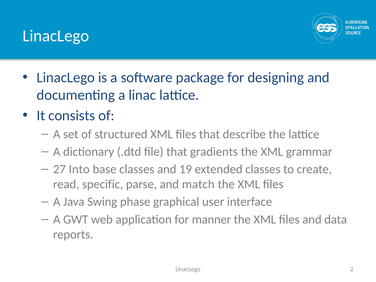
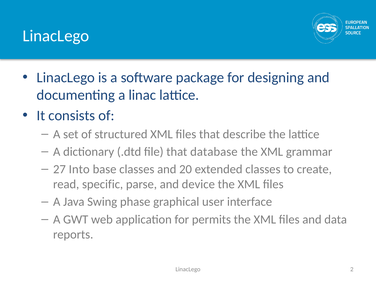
gradients: gradients -> database (214, 152)
19: 19 -> 20 (186, 169)
match: match -> device (198, 184)
manner: manner -> permits (211, 219)
